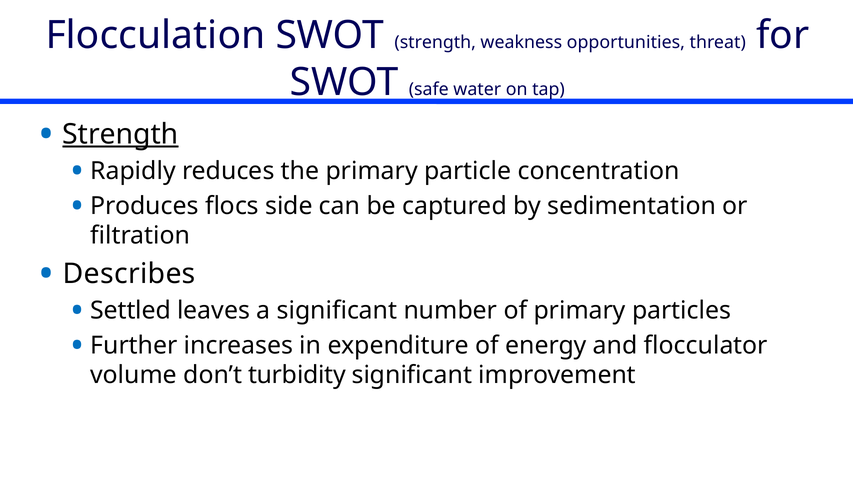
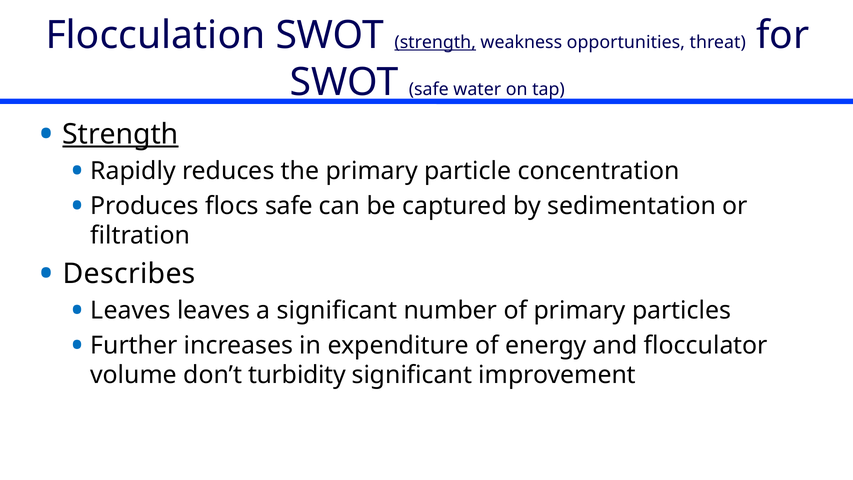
strength underline: none -> present (435, 42)
flocs side: side -> safe (289, 206)
Settled: Settled -> Leaves (130, 310)
